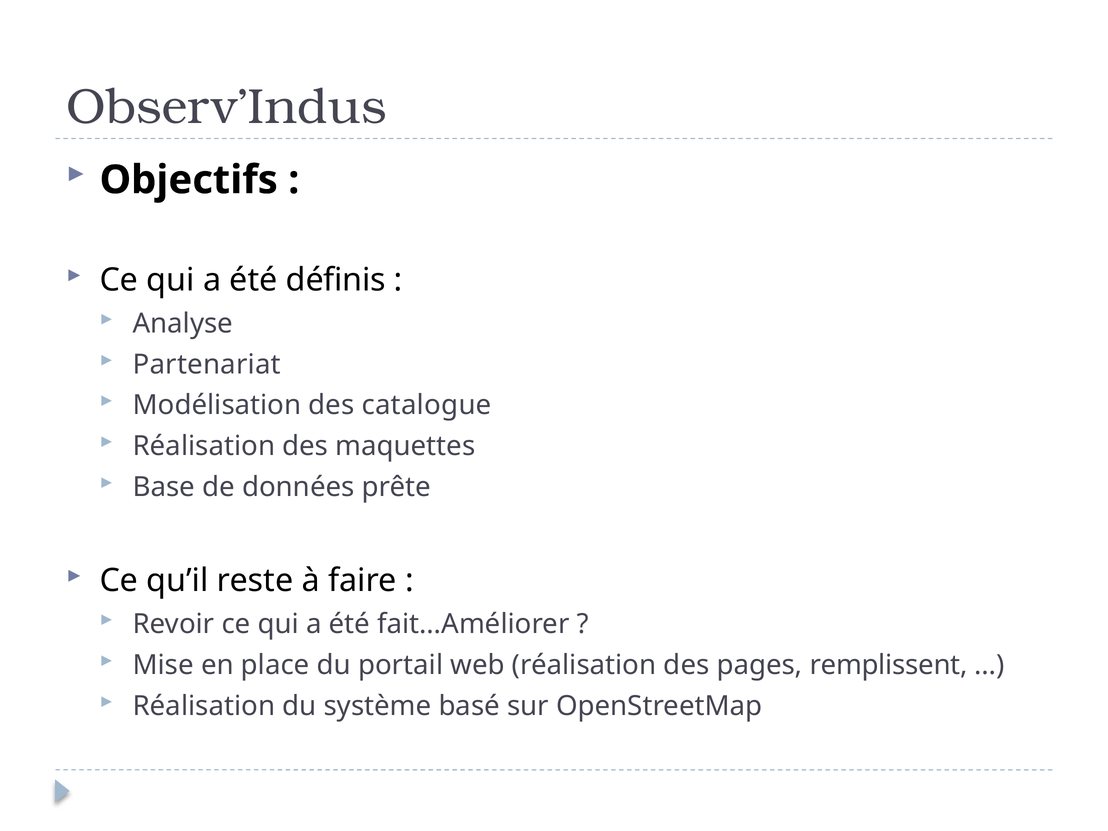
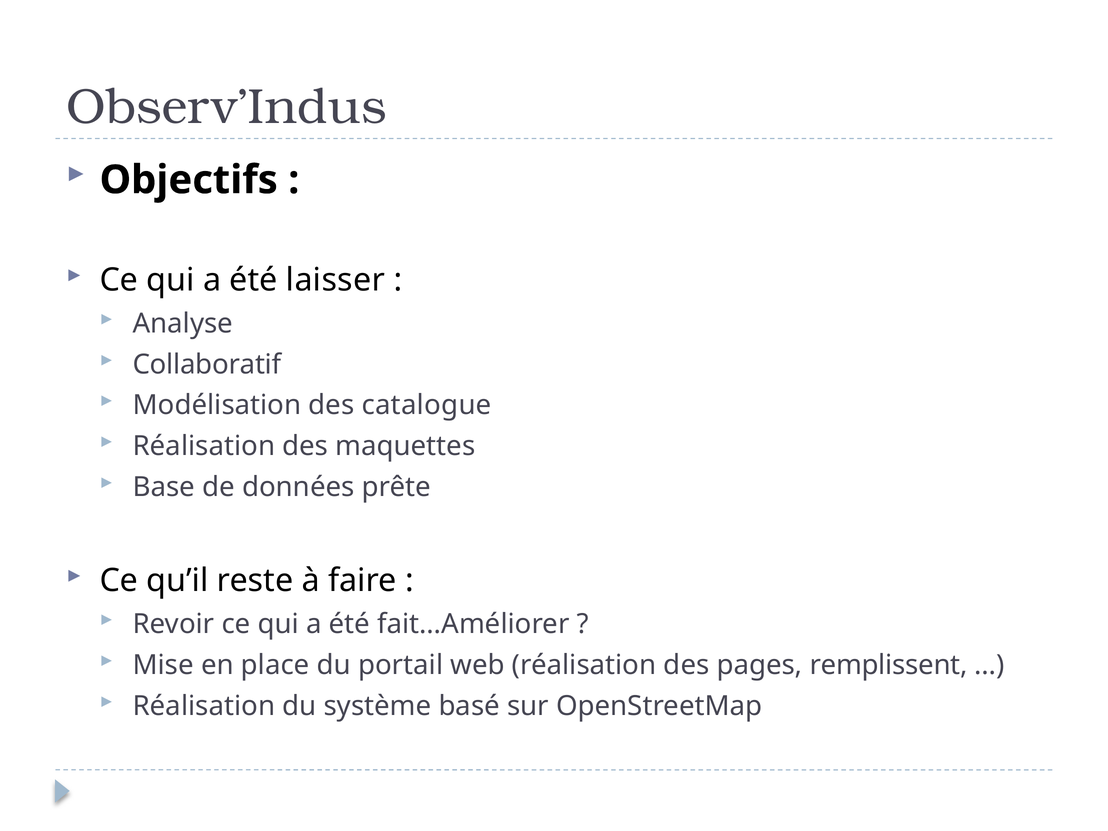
définis: définis -> laisser (335, 280)
Partenariat: Partenariat -> Collaboratif (207, 364)
